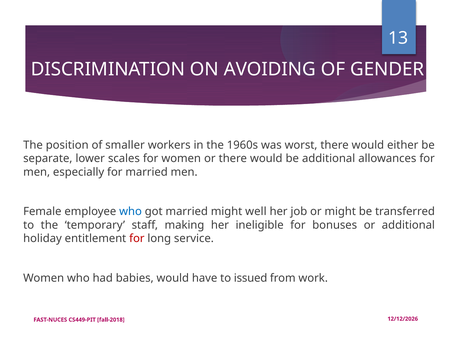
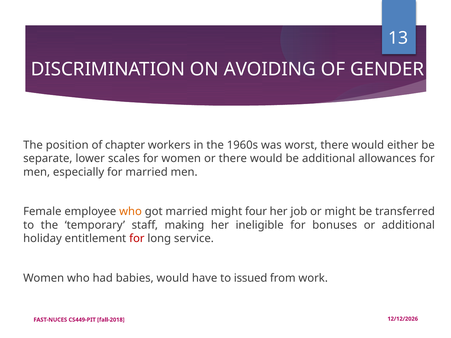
smaller: smaller -> chapter (125, 145)
who colour: blue -> orange (131, 212)
well: well -> four (256, 212)
